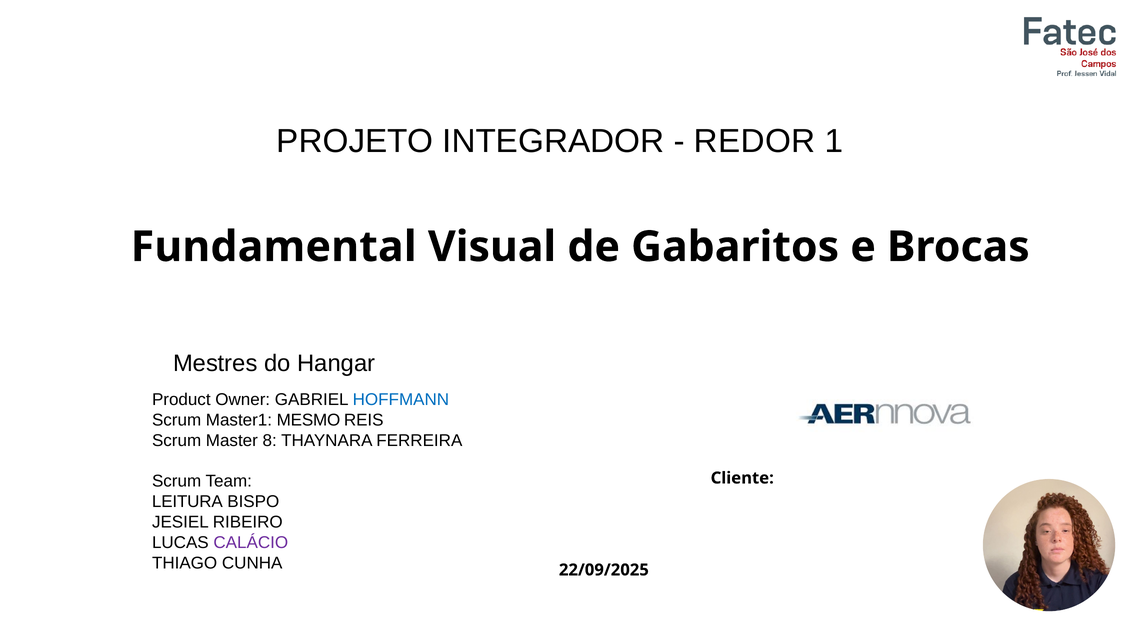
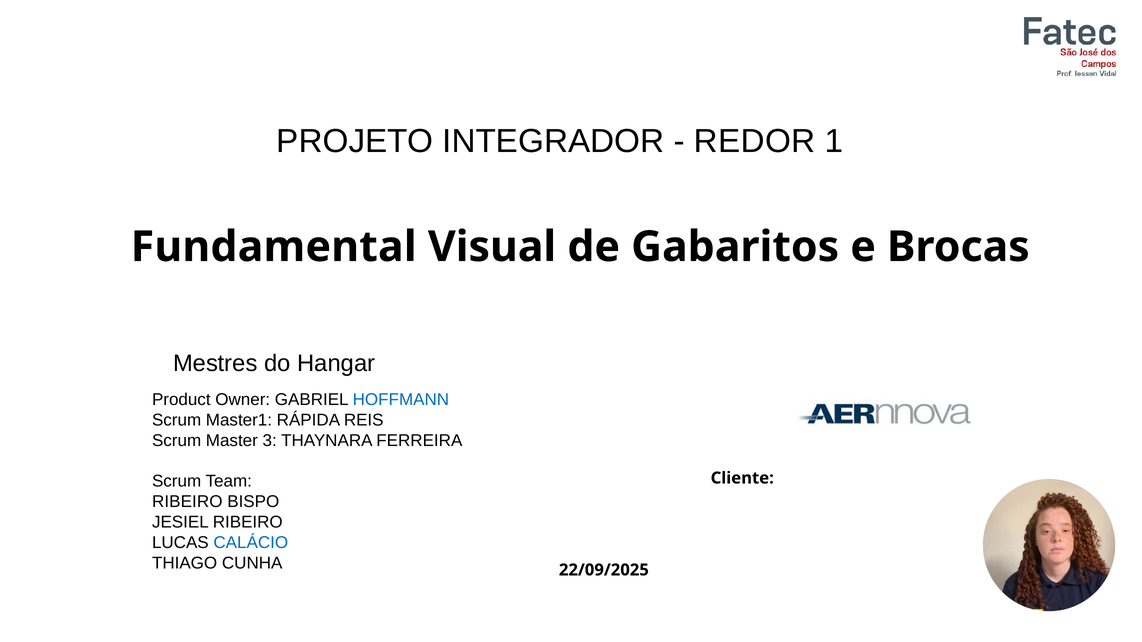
MESMO: MESMO -> RÁPIDA (308, 420)
8: 8 -> 3 (270, 441)
LEITURA: LEITURA -> RIBEIRO (187, 502)
CALÁCIO colour: purple -> blue (251, 543)
